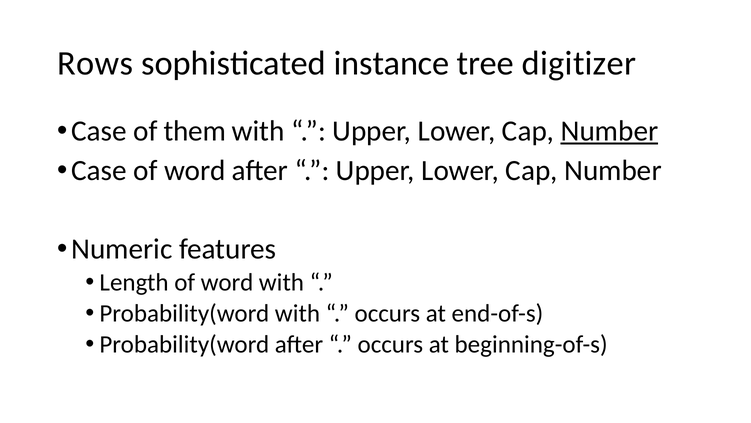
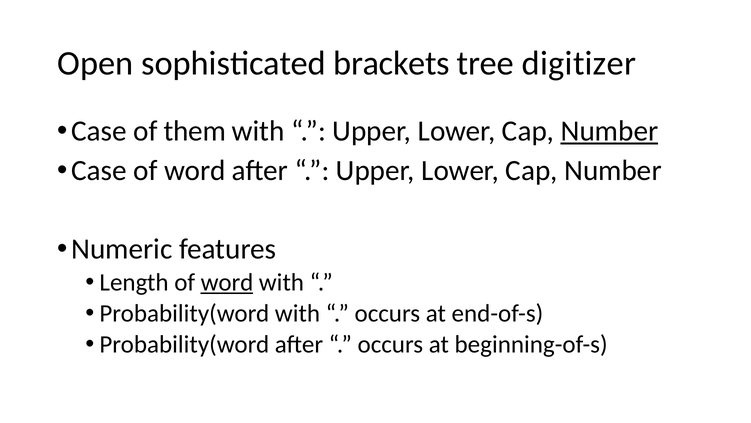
Rows: Rows -> Open (95, 63)
instance: instance -> brackets (392, 63)
word underline: none -> present (227, 282)
